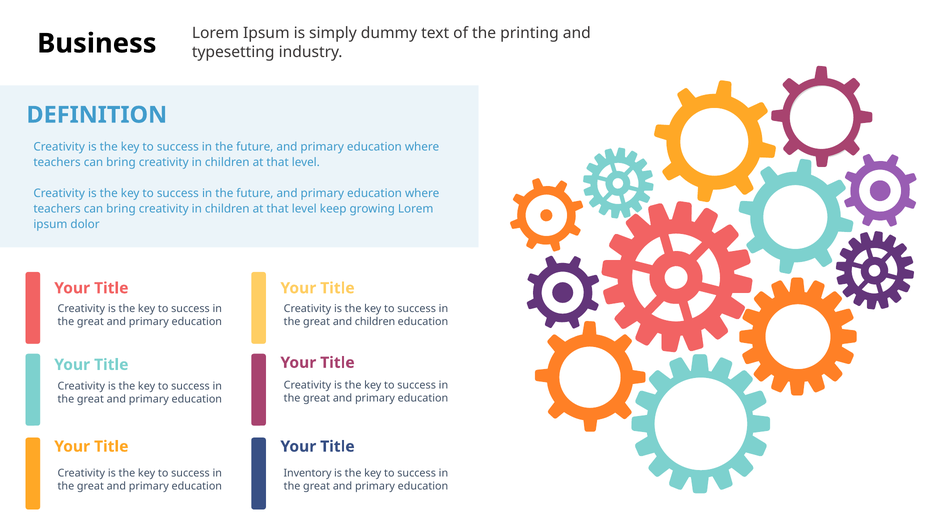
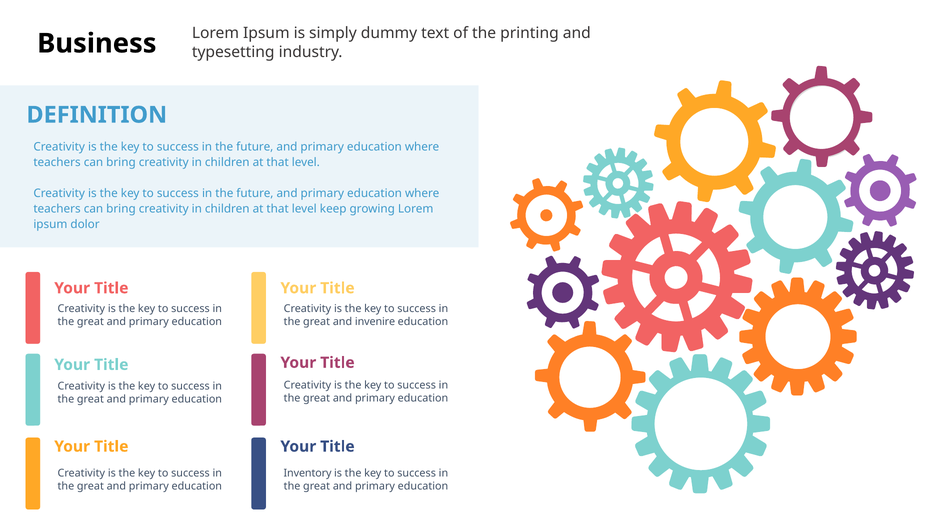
and children: children -> invenire (375, 322)
